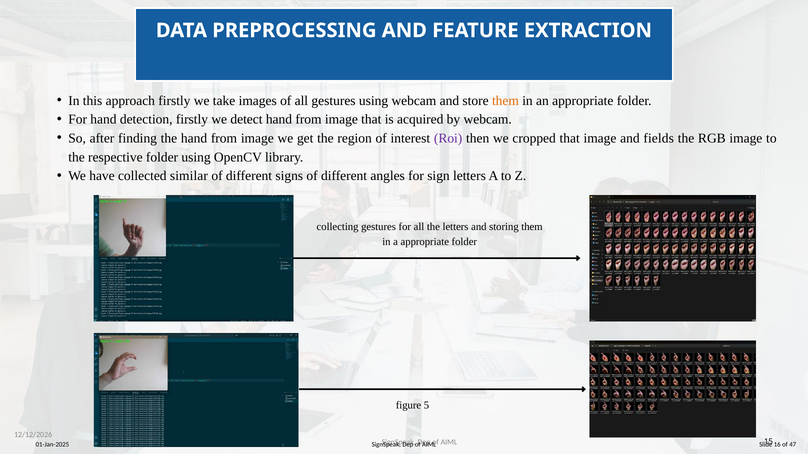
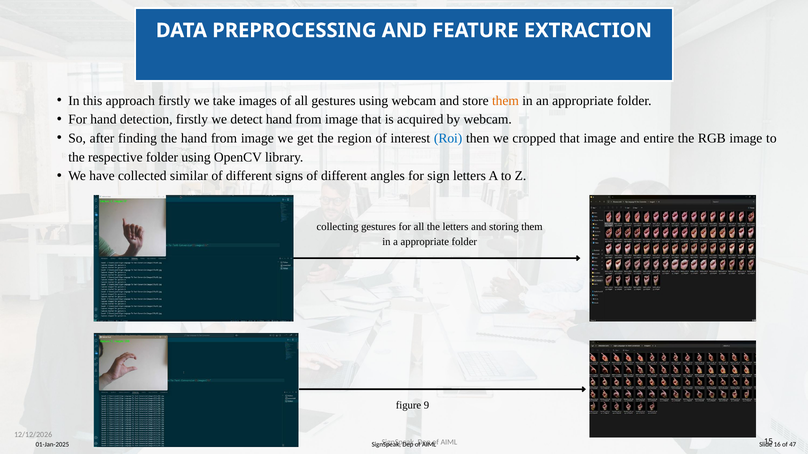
Roi colour: purple -> blue (448, 138)
fields: fields -> entire (659, 138)
5: 5 -> 9 (426, 406)
